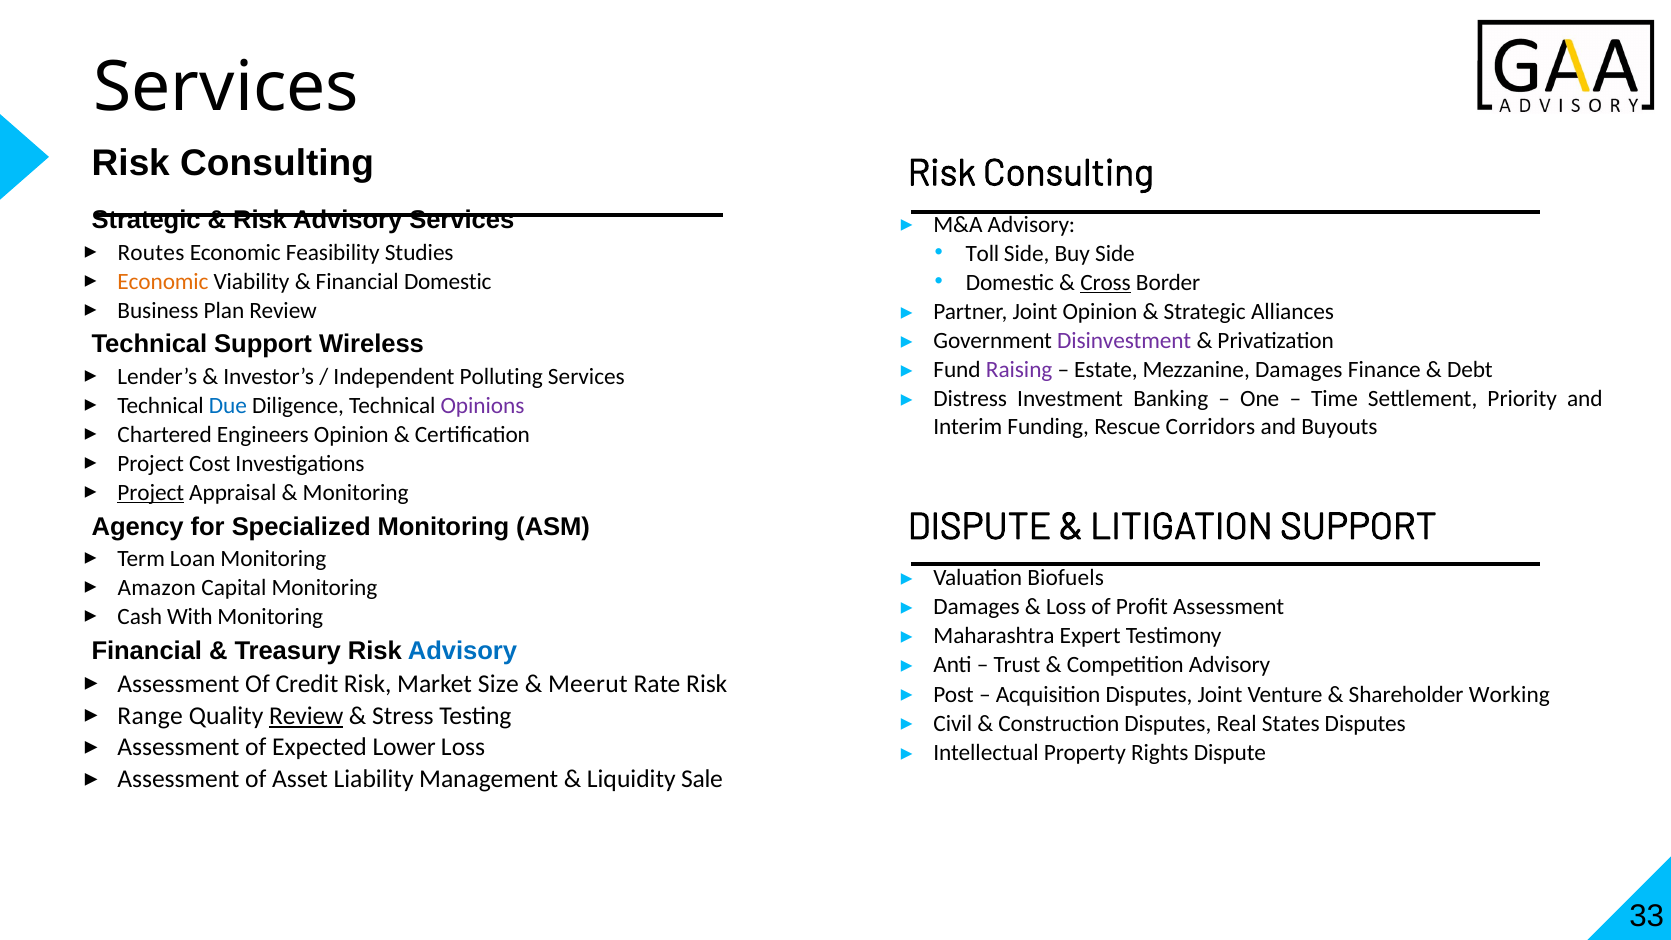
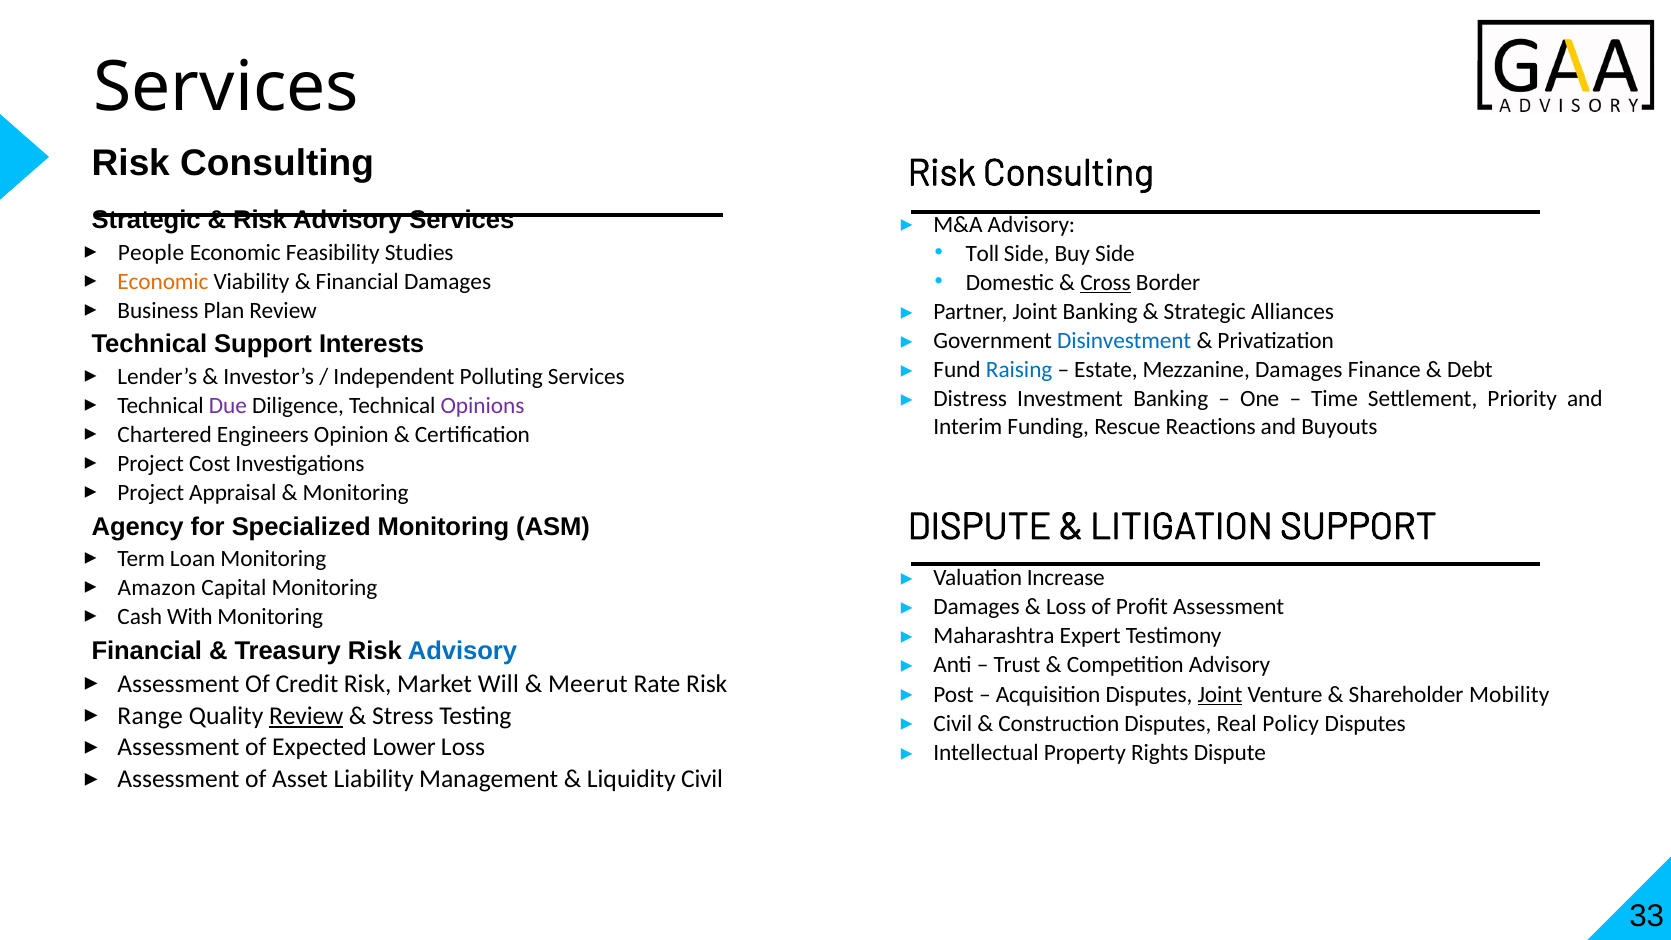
Routes: Routes -> People (151, 252)
Financial Domestic: Domestic -> Damages (448, 281)
Joint Opinion: Opinion -> Banking (1100, 312)
Disinvestment colour: purple -> blue (1124, 341)
Wireless: Wireless -> Interests (372, 344)
Raising colour: purple -> blue (1019, 370)
Due colour: blue -> purple (228, 405)
Corridors: Corridors -> Reactions (1211, 427)
Project underline: present -> none (151, 493)
Biofuels: Biofuels -> Increase (1066, 578)
Size: Size -> Will (498, 684)
Joint underline: none -> present (1220, 694)
Working: Working -> Mobility (1509, 694)
States: States -> Policy (1291, 723)
Liquidity Sale: Sale -> Civil (702, 779)
